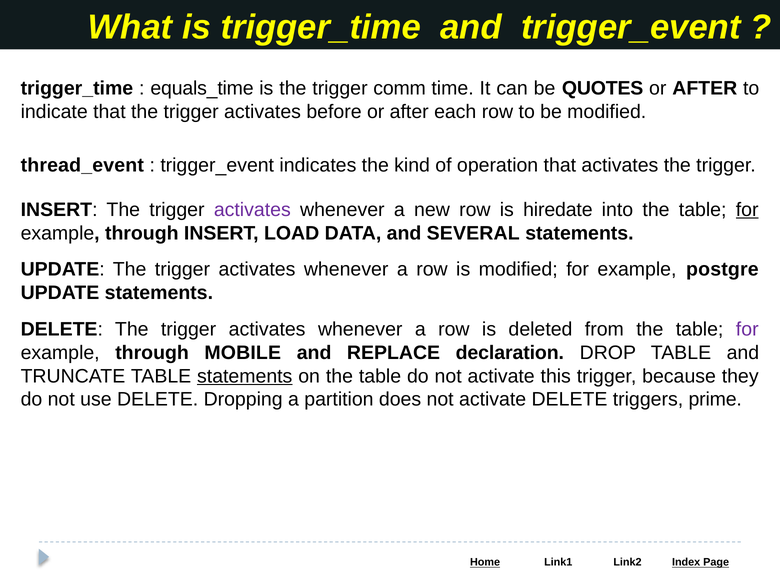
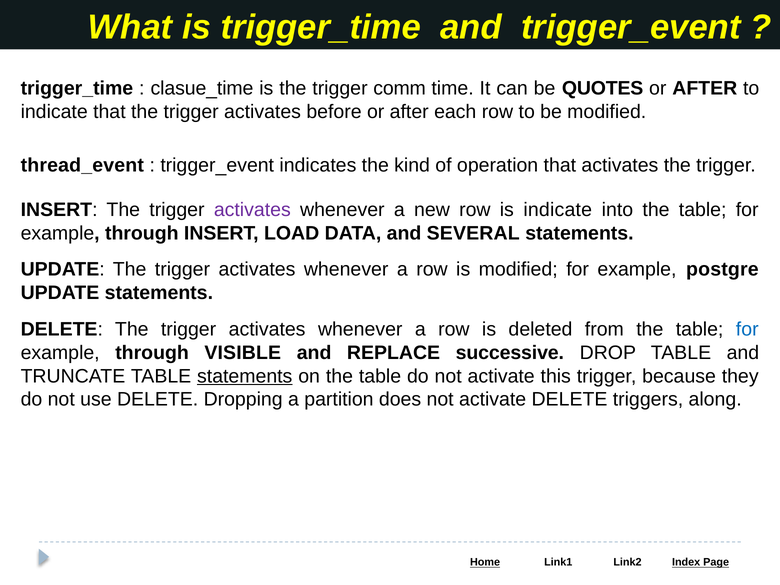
equals_time: equals_time -> clasue_time (202, 88)
is hiredate: hiredate -> indicate (558, 210)
for underline: present -> none (747, 210)
for colour: purple -> blue (747, 329)
MOBILE: MOBILE -> VISIBLE (243, 353)
declaration: declaration -> successive (510, 353)
prime: prime -> along (715, 400)
